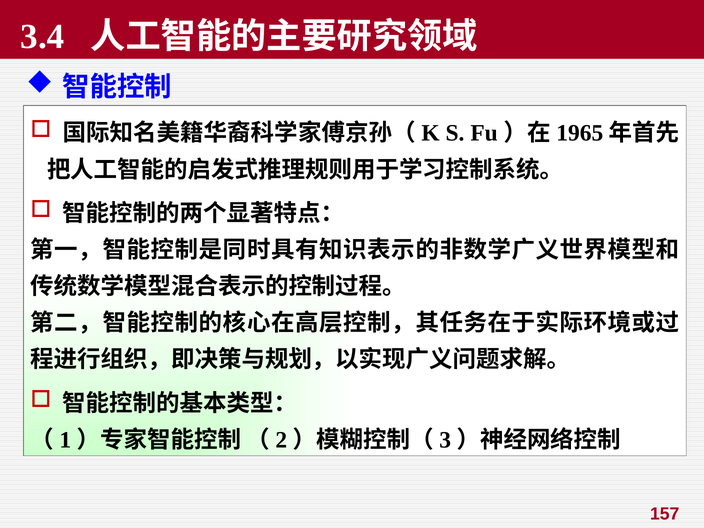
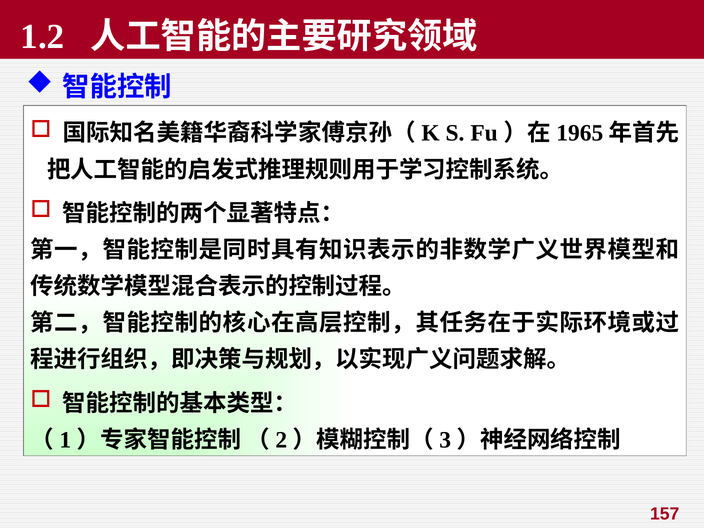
3.4: 3.4 -> 1.2 (42, 37)
